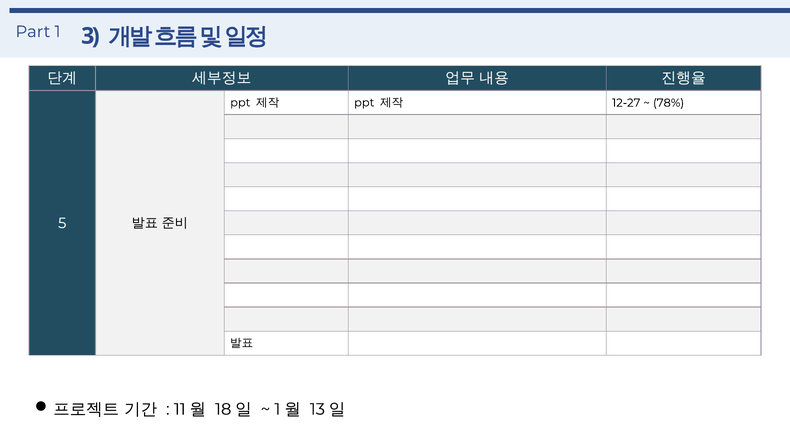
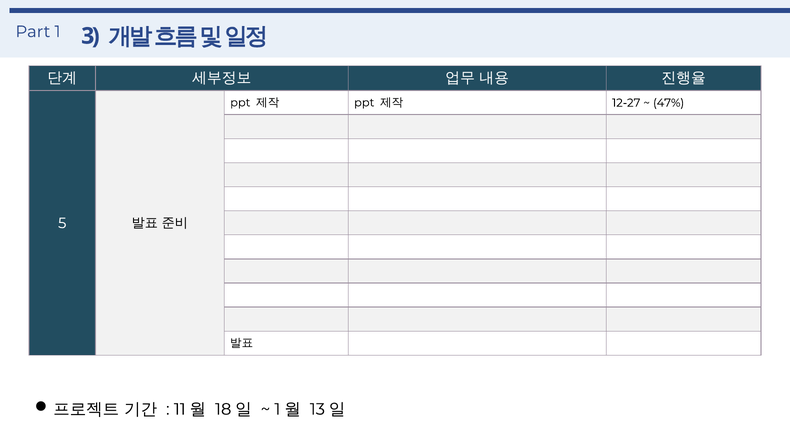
78%: 78% -> 47% (669, 103)
